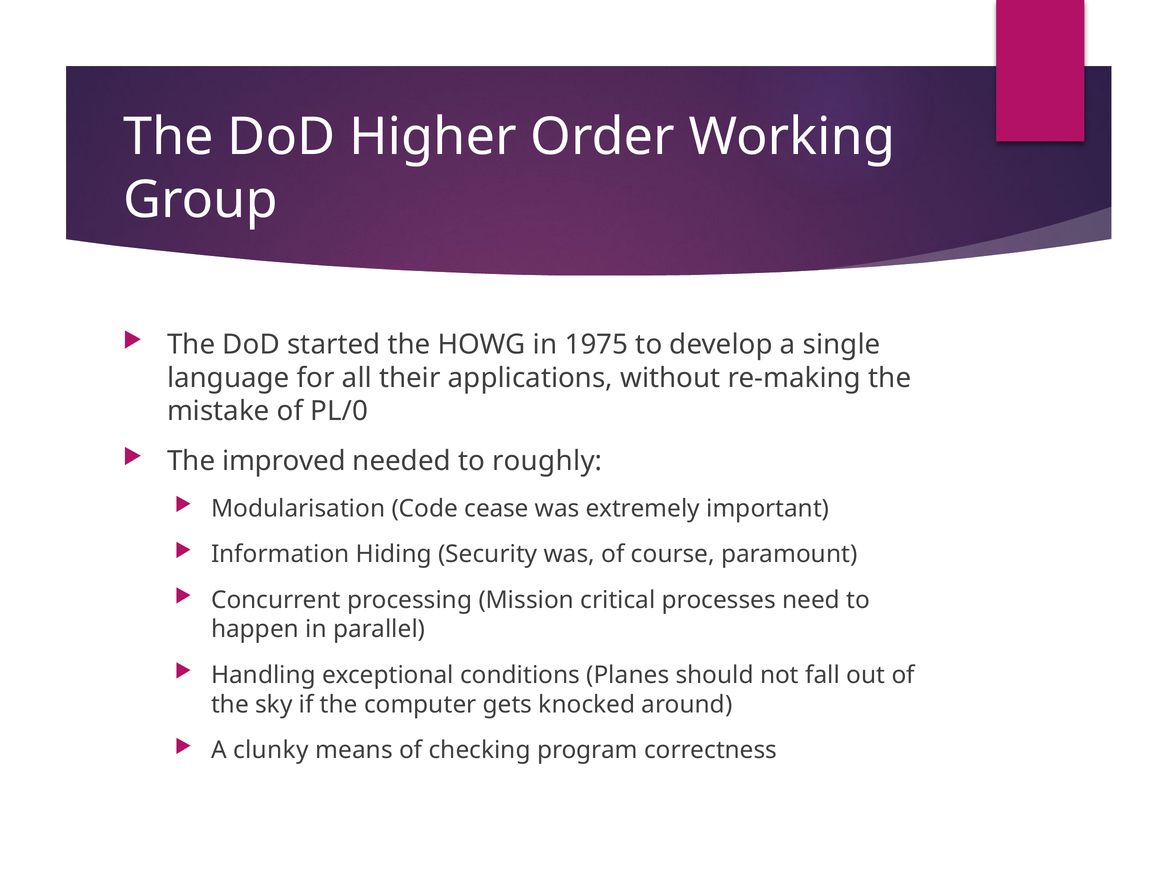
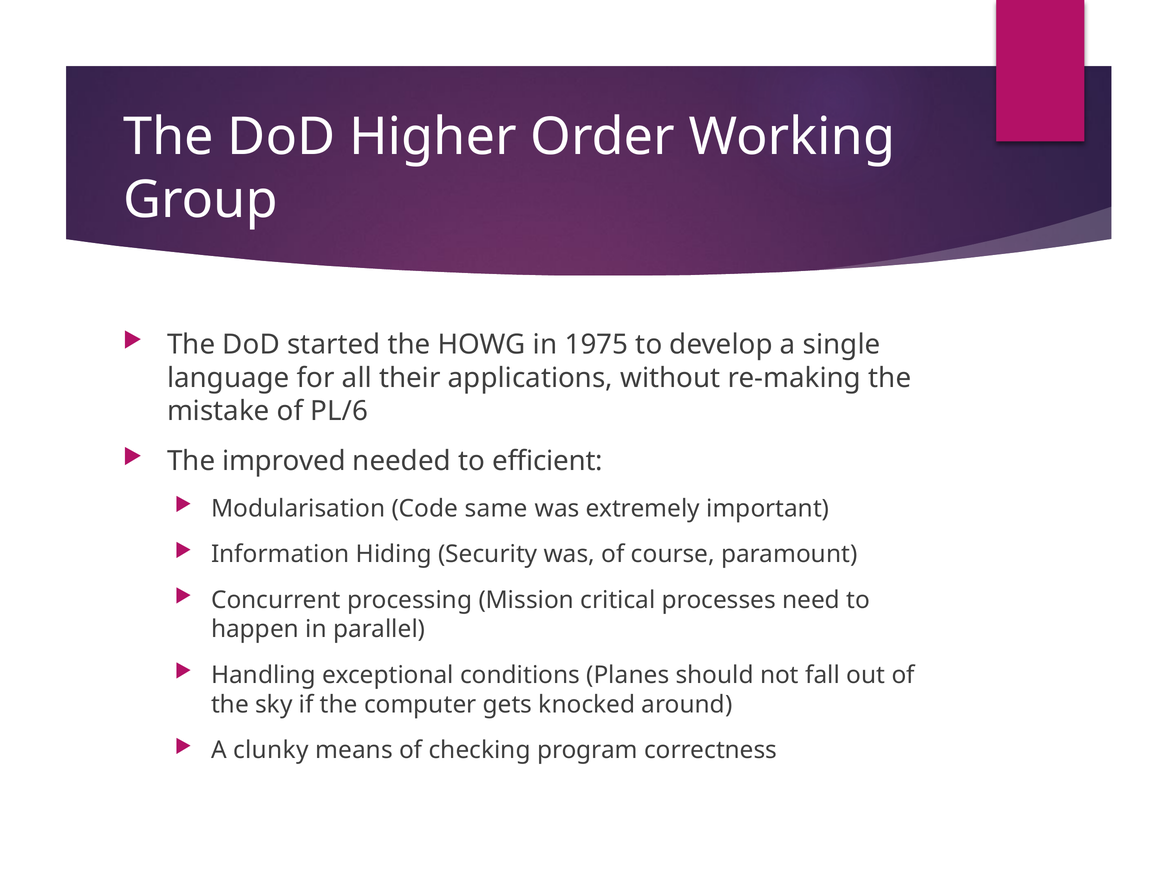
PL/0: PL/0 -> PL/6 (339, 411)
roughly: roughly -> efficient (547, 461)
cease: cease -> same (496, 508)
